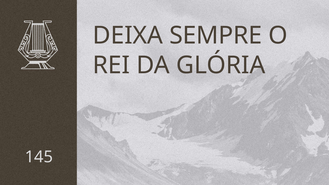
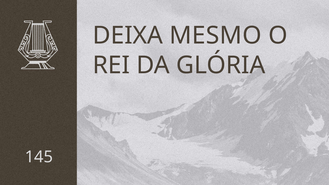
SEMPRE: SEMPRE -> MESMO (215, 36)
